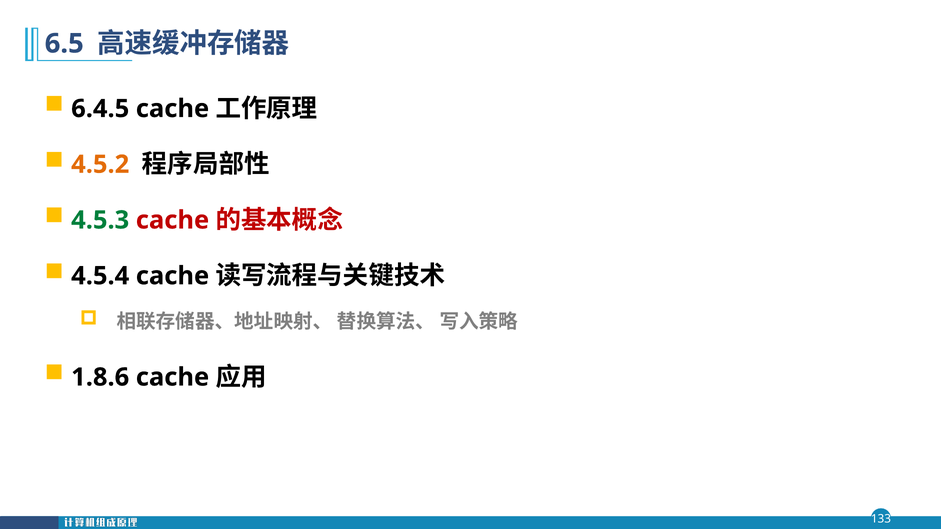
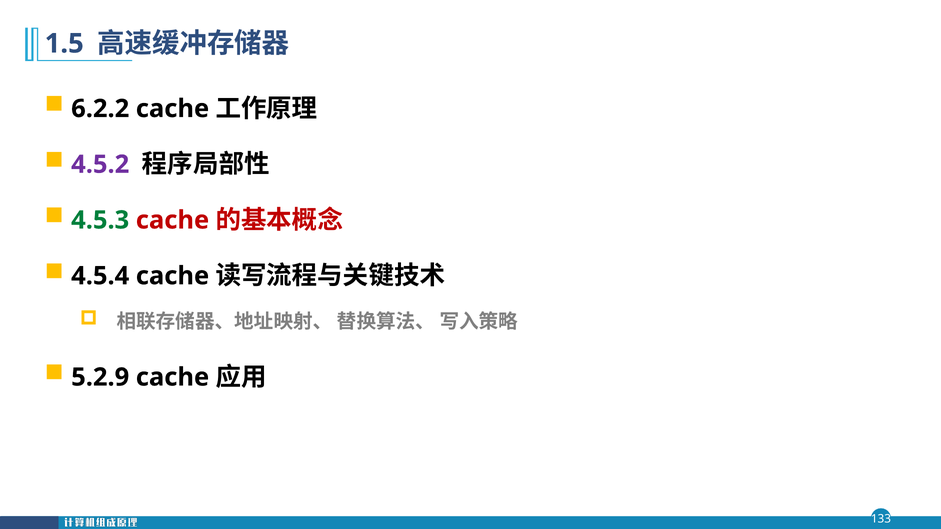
6.5: 6.5 -> 1.5 (64, 44)
6.4.5: 6.4.5 -> 6.2.2 (100, 109)
4.5.2 colour: orange -> purple (100, 164)
1.8.6: 1.8.6 -> 5.2.9 (100, 377)
